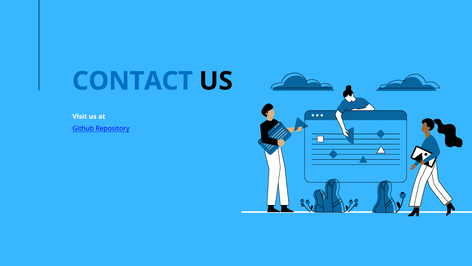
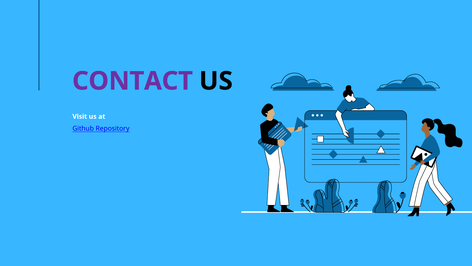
CONTACT colour: blue -> purple (133, 81)
